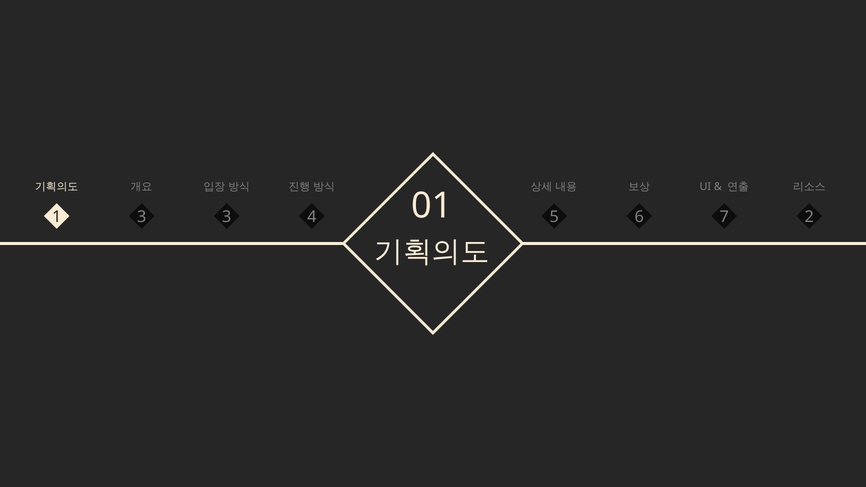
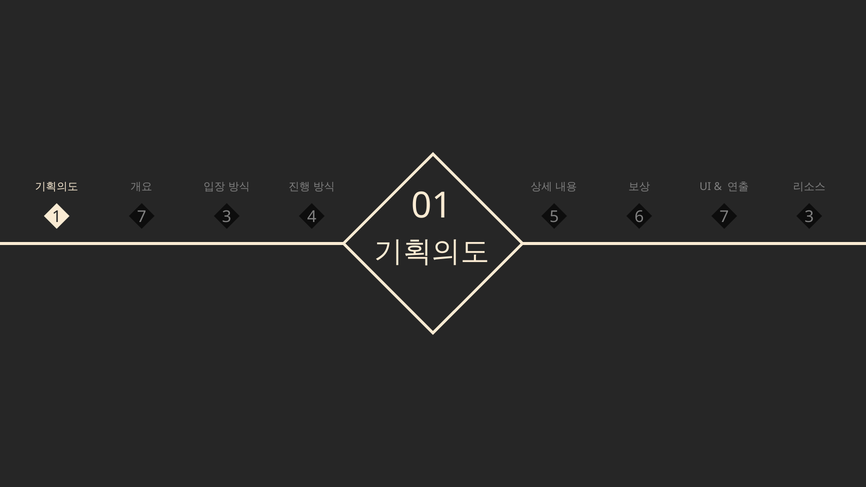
1 3: 3 -> 7 (142, 217)
4 2: 2 -> 3 (809, 217)
